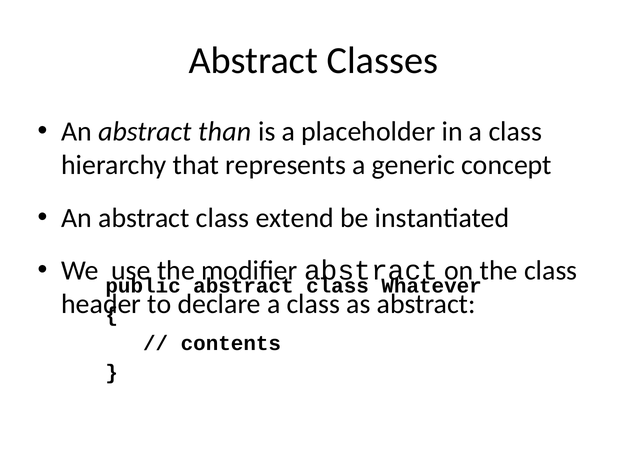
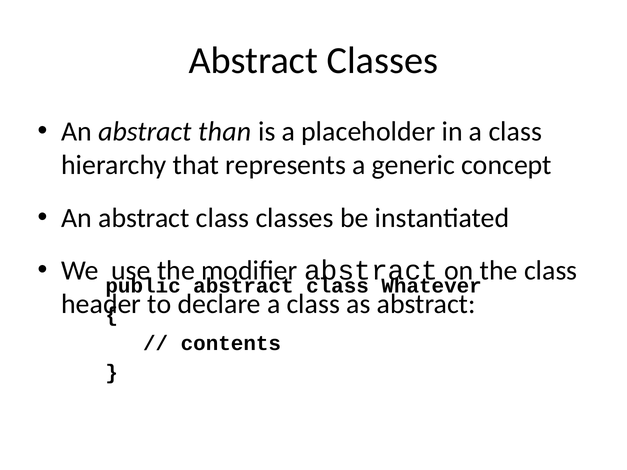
class extend: extend -> classes (295, 218)
